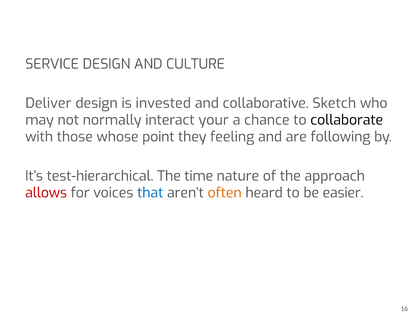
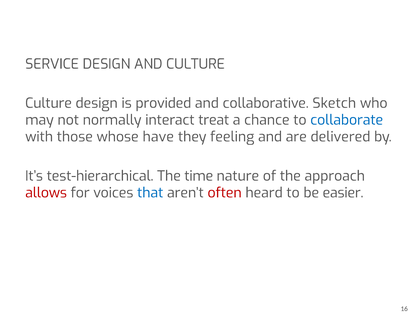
Deliver: Deliver -> Culture (49, 103)
invested: invested -> provided (163, 103)
your: your -> treat (214, 120)
collaborate colour: black -> blue (347, 120)
point: point -> have (158, 137)
following: following -> delivered (340, 137)
often colour: orange -> red (225, 193)
